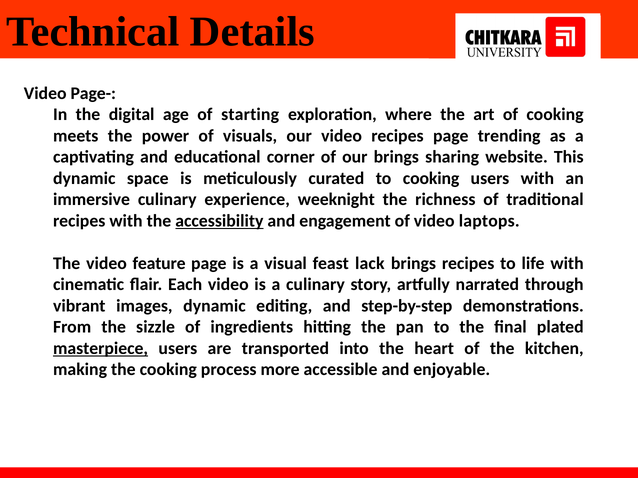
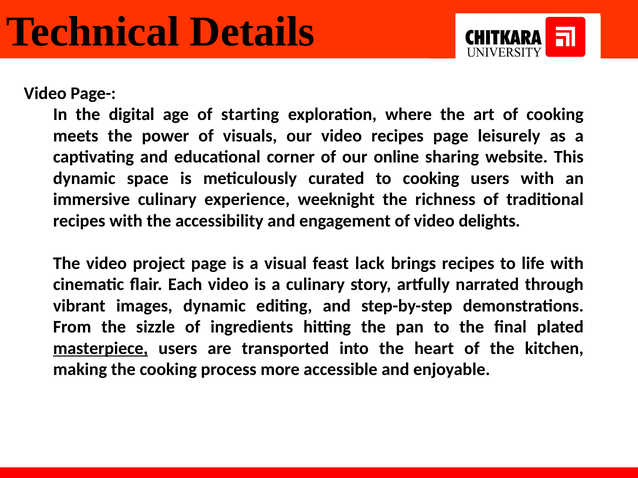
trending: trending -> leisurely (509, 136)
our brings: brings -> online (396, 157)
accessibility underline: present -> none (219, 221)
laptops: laptops -> delights (489, 221)
feature: feature -> project (159, 264)
